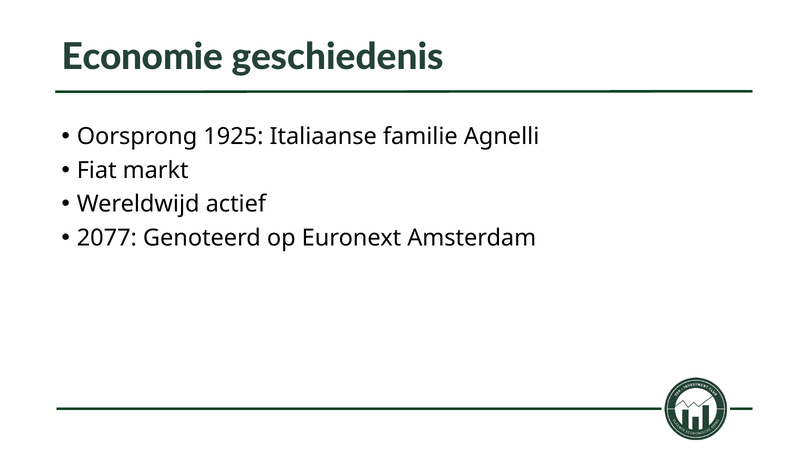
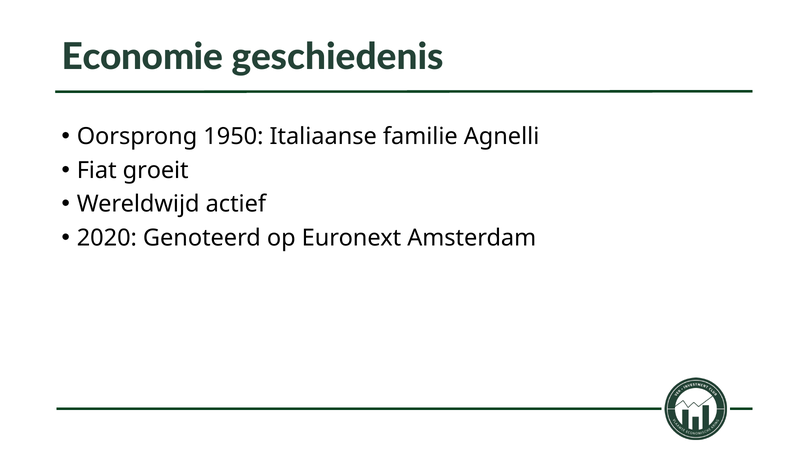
1925: 1925 -> 1950 (233, 137)
markt: markt -> groeit (156, 170)
2077: 2077 -> 2020 (107, 238)
